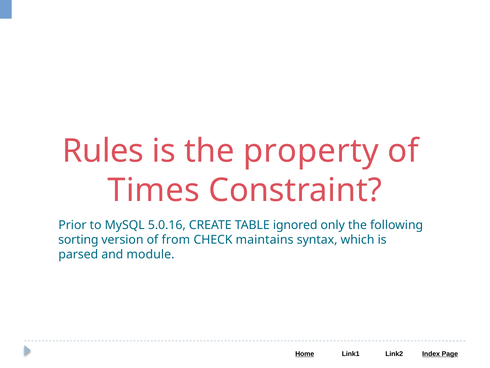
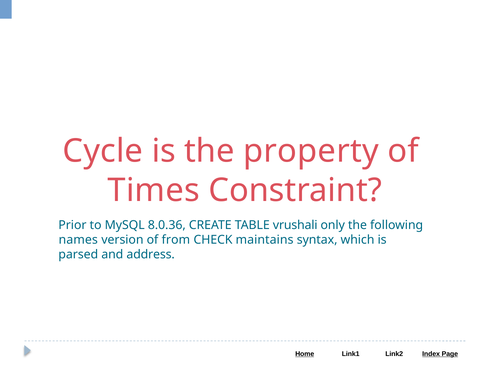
Rules: Rules -> Cycle (103, 151)
5.0.16: 5.0.16 -> 8.0.36 (167, 225)
ignored: ignored -> vrushali (295, 225)
sorting: sorting -> names (78, 239)
module: module -> address (151, 254)
